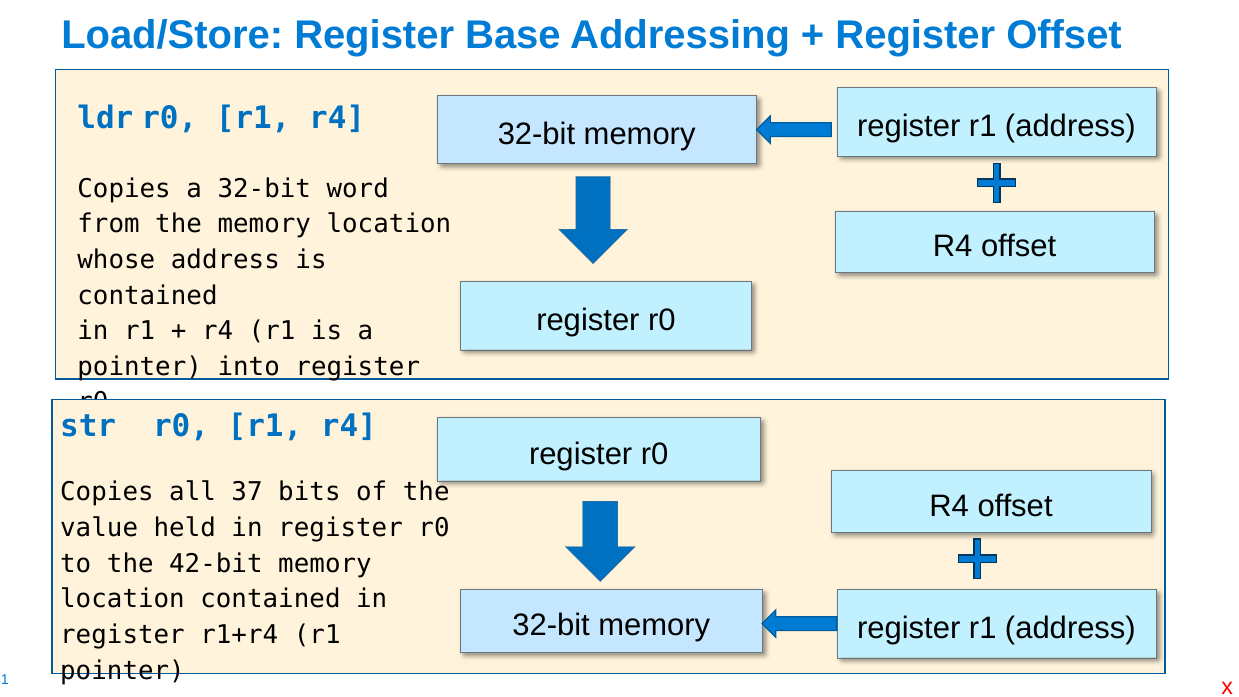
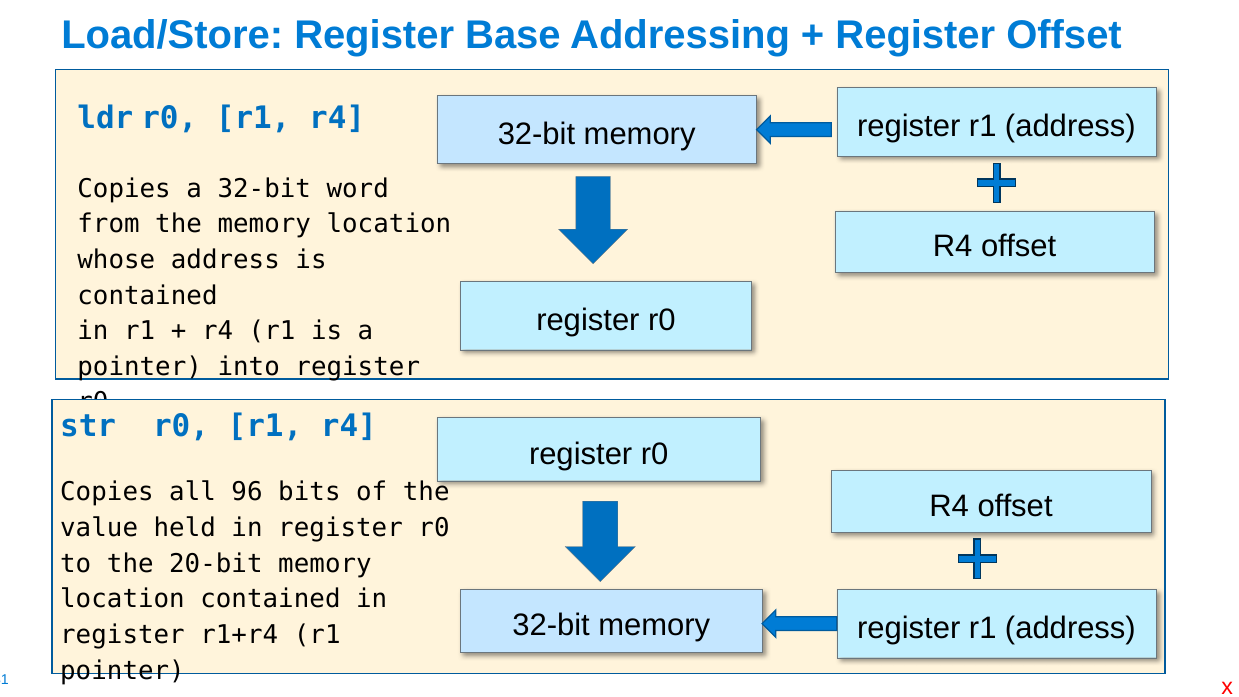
37: 37 -> 96 (247, 492)
42-bit: 42-bit -> 20-bit (216, 564)
